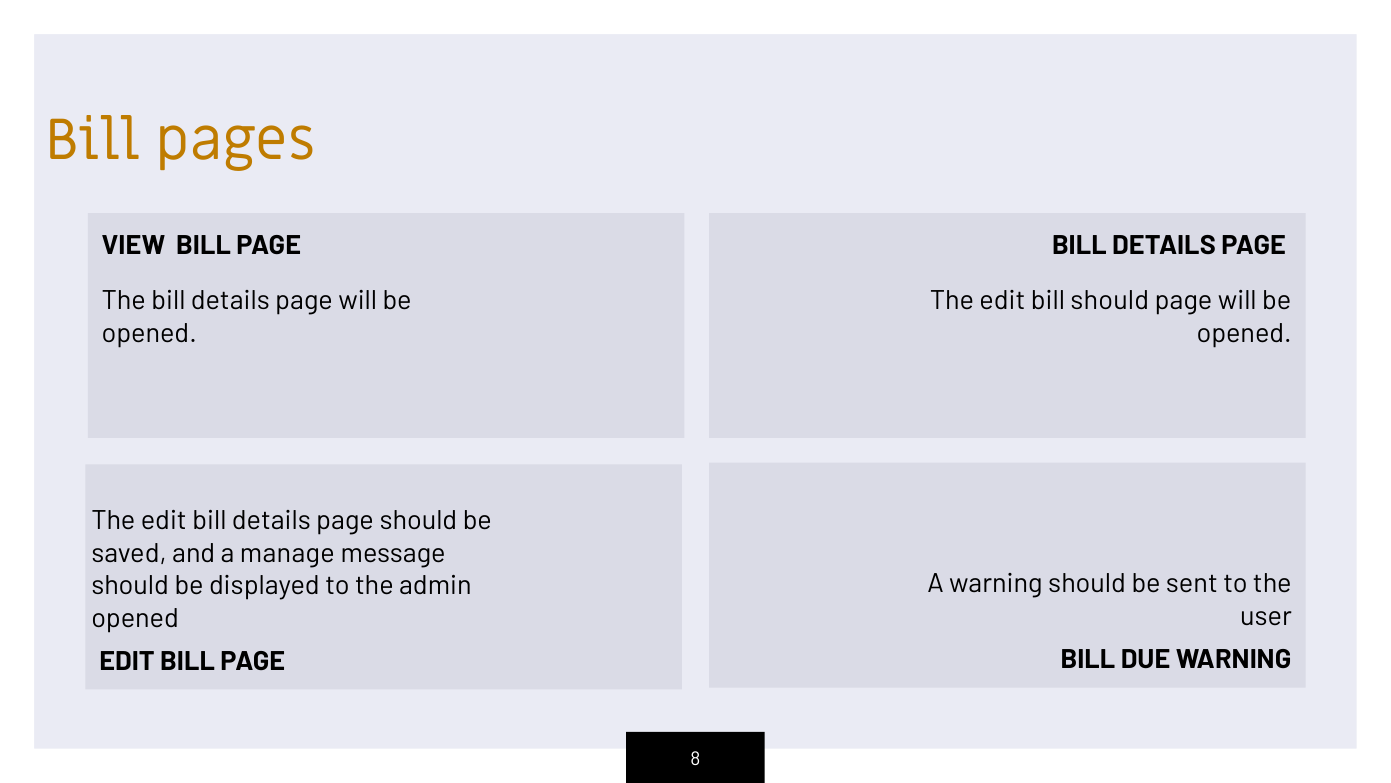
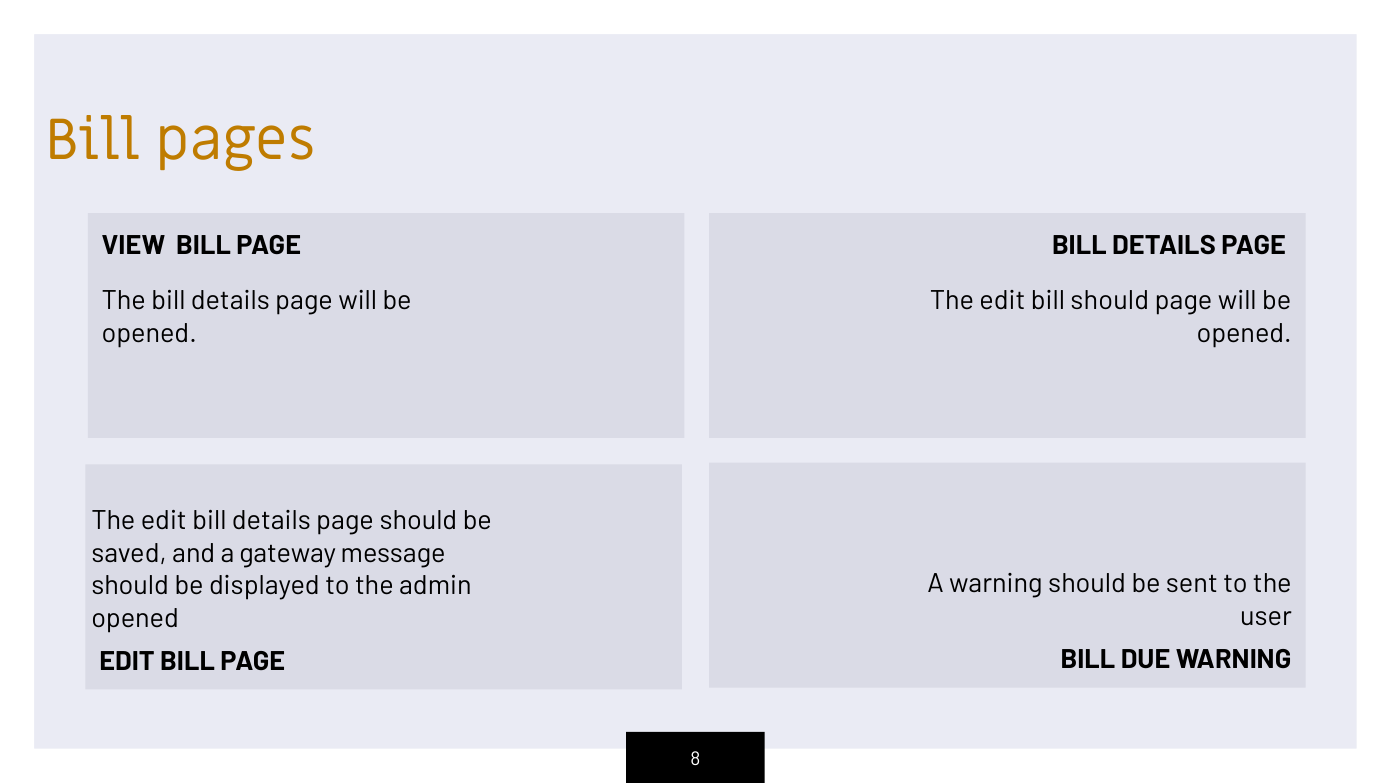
manage: manage -> gateway (288, 553)
